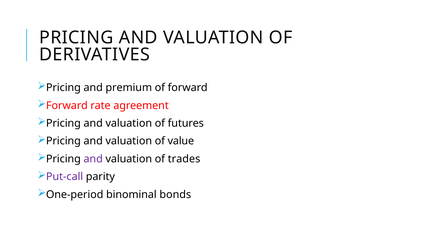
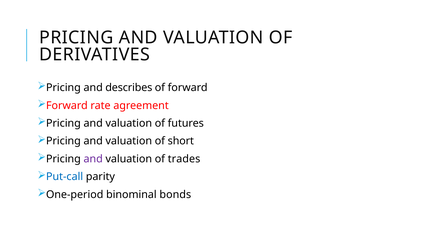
premium: premium -> describes (129, 88)
value: value -> short (181, 141)
Put-call colour: purple -> blue (65, 177)
